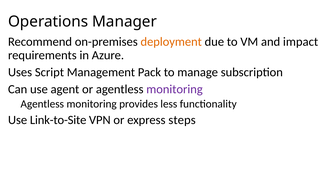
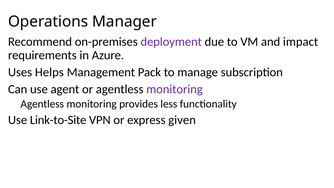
deployment colour: orange -> purple (171, 42)
Script: Script -> Helps (49, 72)
steps: steps -> given (182, 120)
